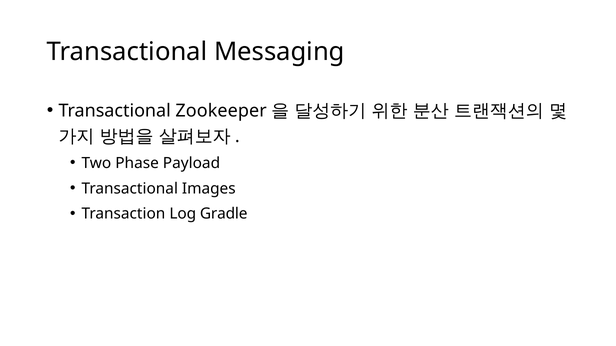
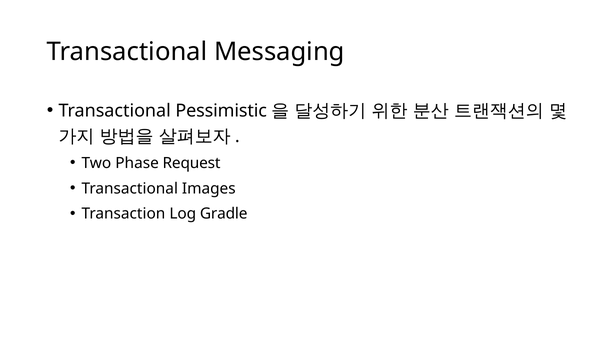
Zookeeper: Zookeeper -> Pessimistic (221, 111)
Payload: Payload -> Request (192, 163)
